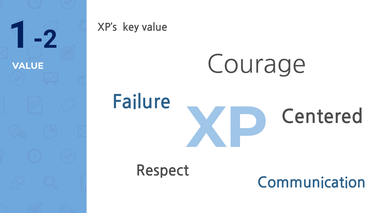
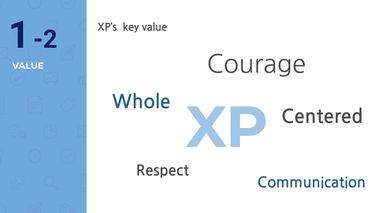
Failure: Failure -> Whole (141, 102)
